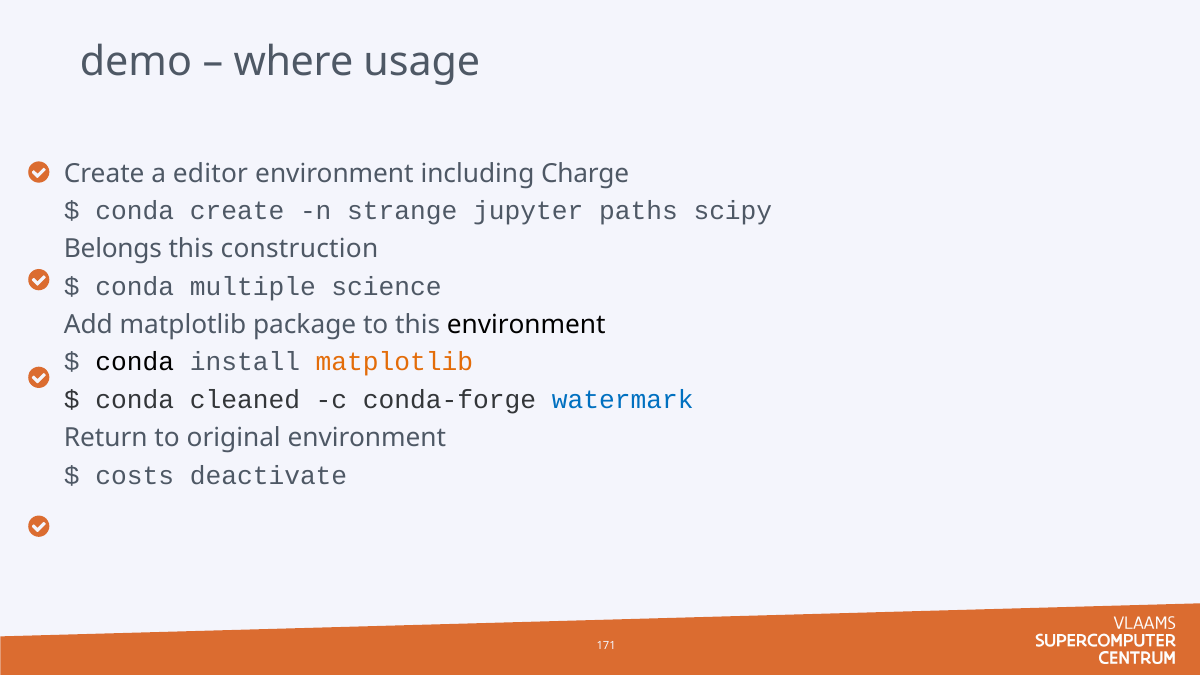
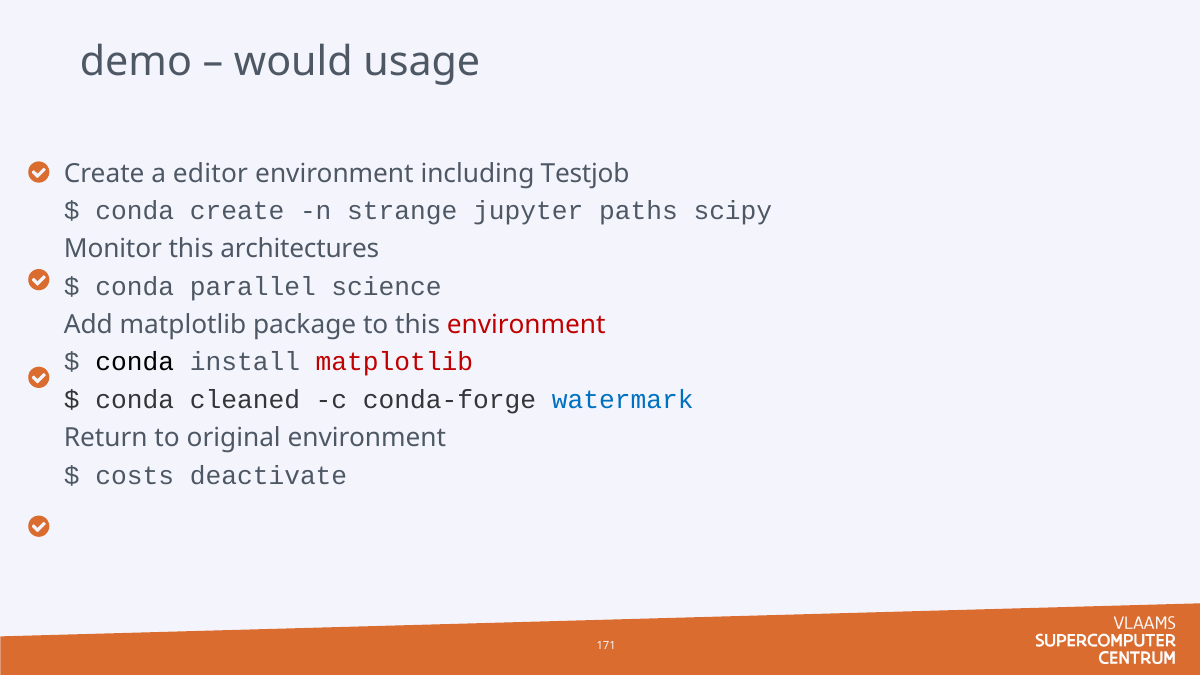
where: where -> would (293, 62)
Charge: Charge -> Testjob (585, 173)
Belongs: Belongs -> Monitor (113, 249)
construction: construction -> architectures (300, 249)
multiple: multiple -> parallel (253, 287)
environment colour: black -> red (526, 324)
matplotlib colour: orange -> red (394, 362)
